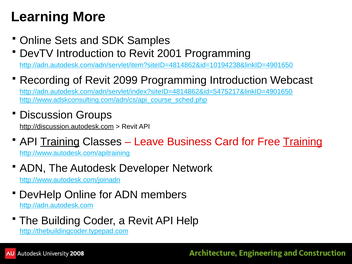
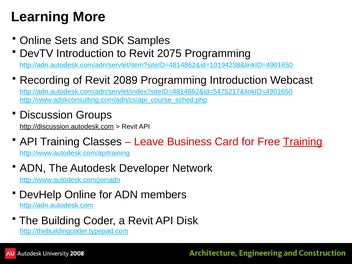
2001: 2001 -> 2075 (169, 54)
2099: 2099 -> 2089 (125, 80)
Training underline: present -> none (60, 142)
Help: Help -> Disk (187, 221)
